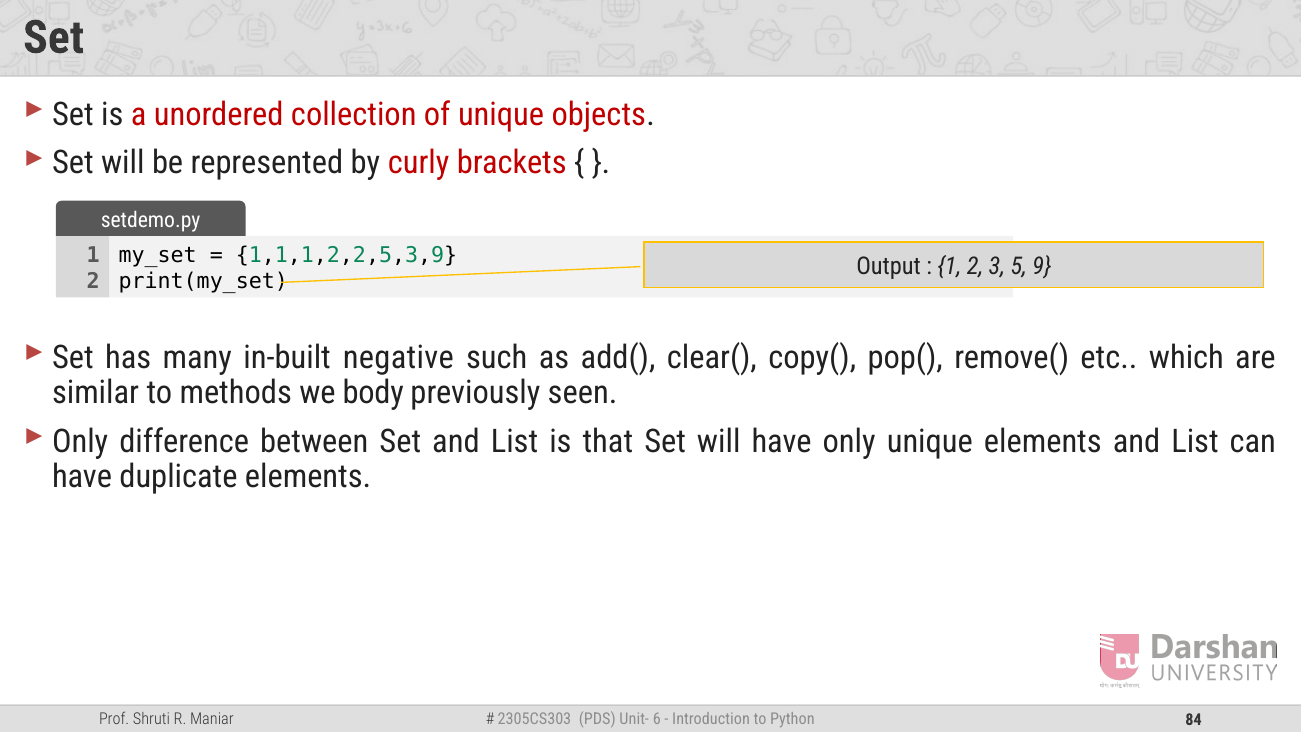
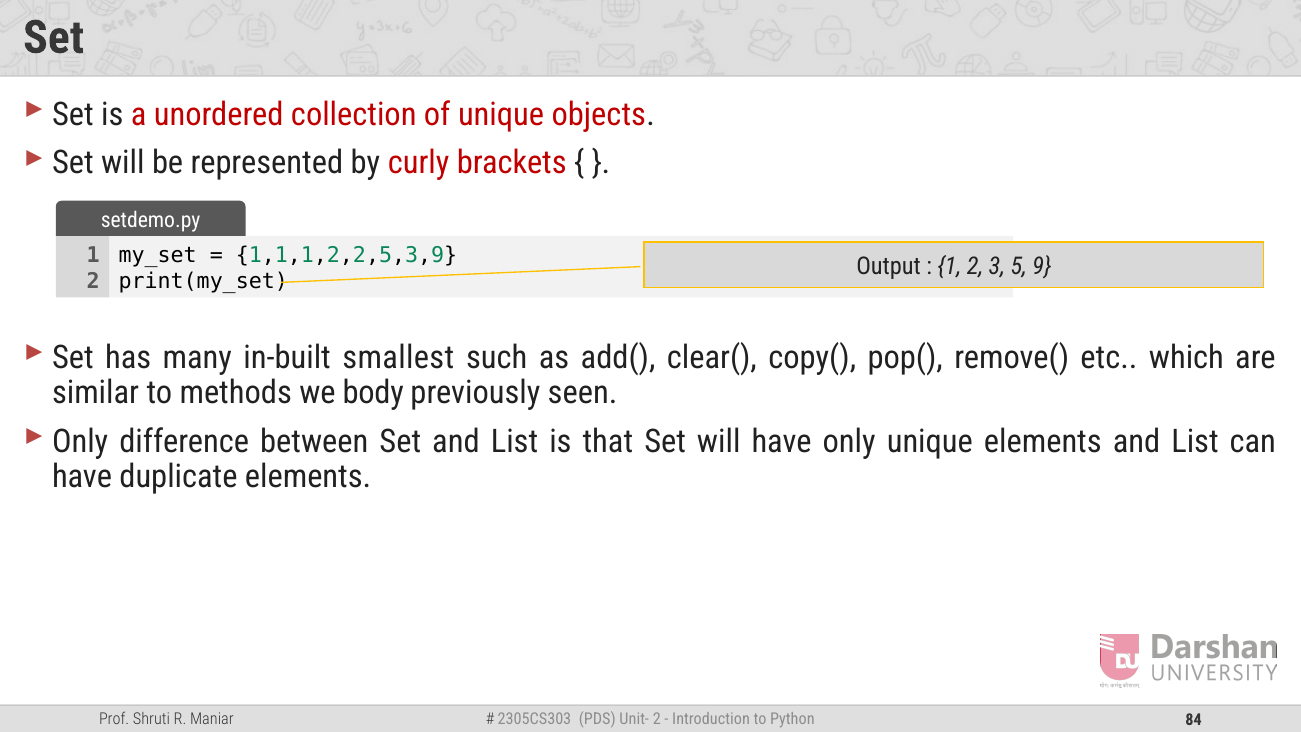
negative: negative -> smallest (398, 358)
6: 6 -> 2 (657, 719)
